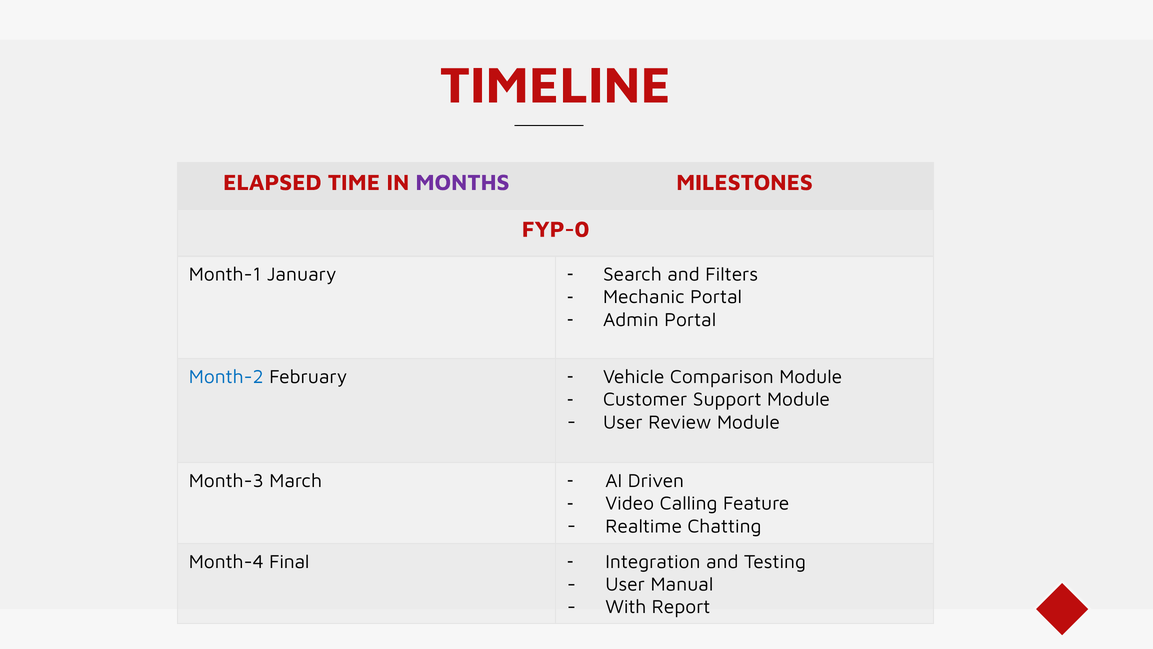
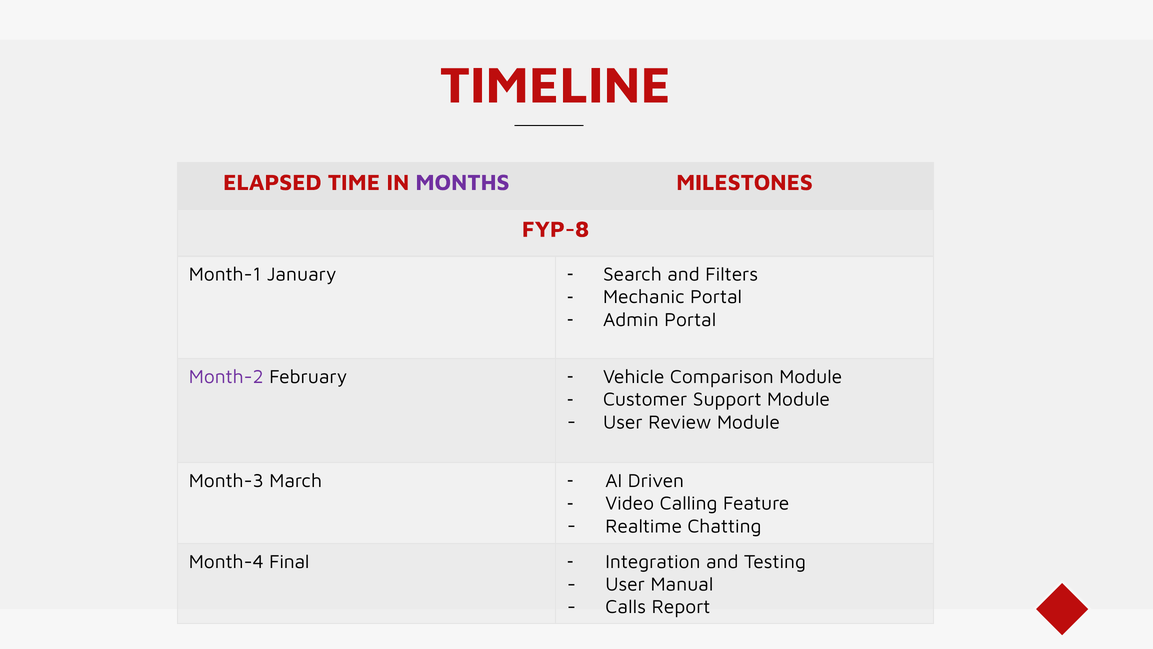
FYP-0: FYP-0 -> FYP-8 (556, 229)
Month-2 colour: blue -> purple (226, 377)
With: With -> Calls (626, 607)
